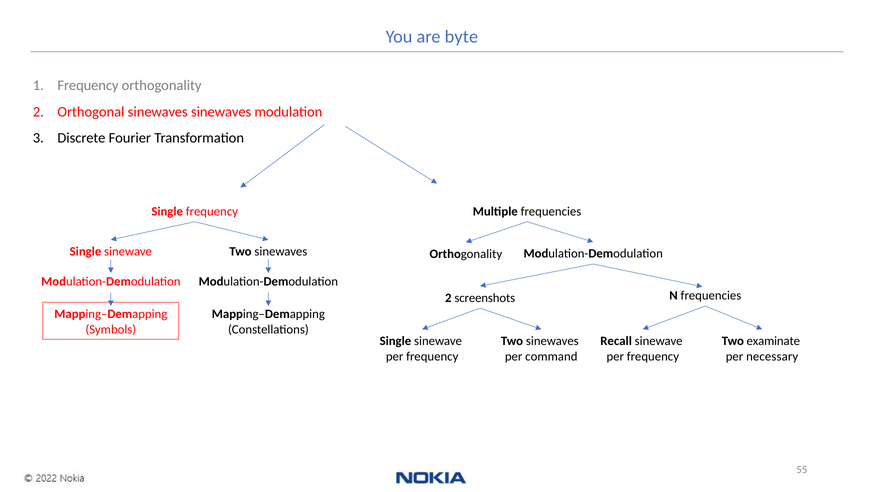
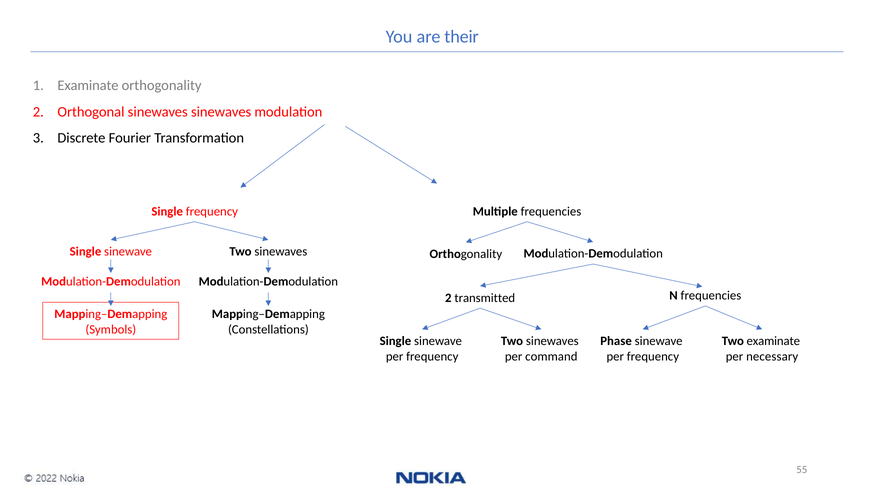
byte: byte -> their (462, 36)
Frequency: Frequency -> Examinate (88, 85)
screenshots: screenshots -> transmitted (485, 298)
Recall: Recall -> Phase (616, 341)
